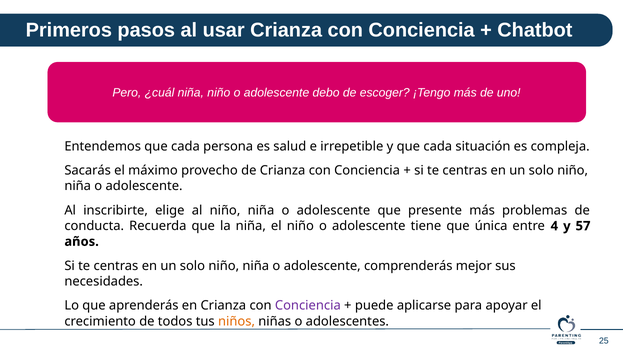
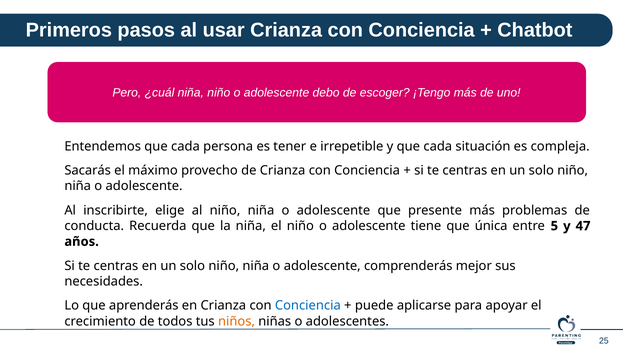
salud: salud -> tener (290, 146)
4: 4 -> 5 (554, 226)
57: 57 -> 47 (583, 226)
Conciencia colour: purple -> blue (308, 305)
